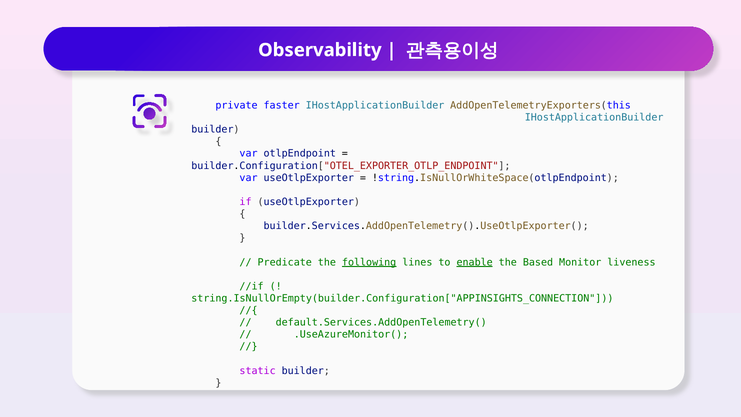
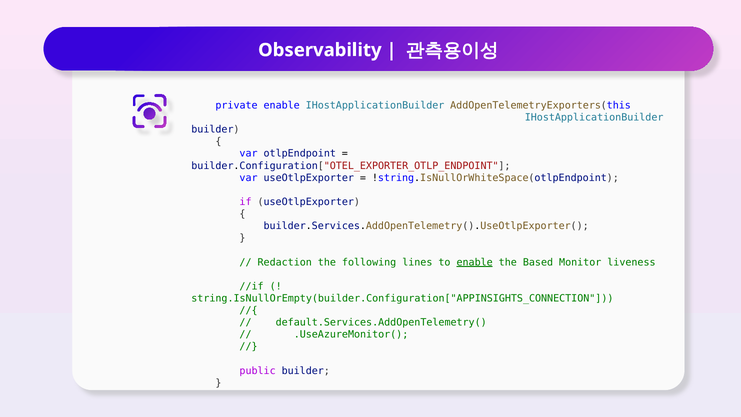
private faster: faster -> enable (282, 105)
Predicate: Predicate -> Redaction (285, 262)
following underline: present -> none (369, 262)
static: static -> public (258, 371)
